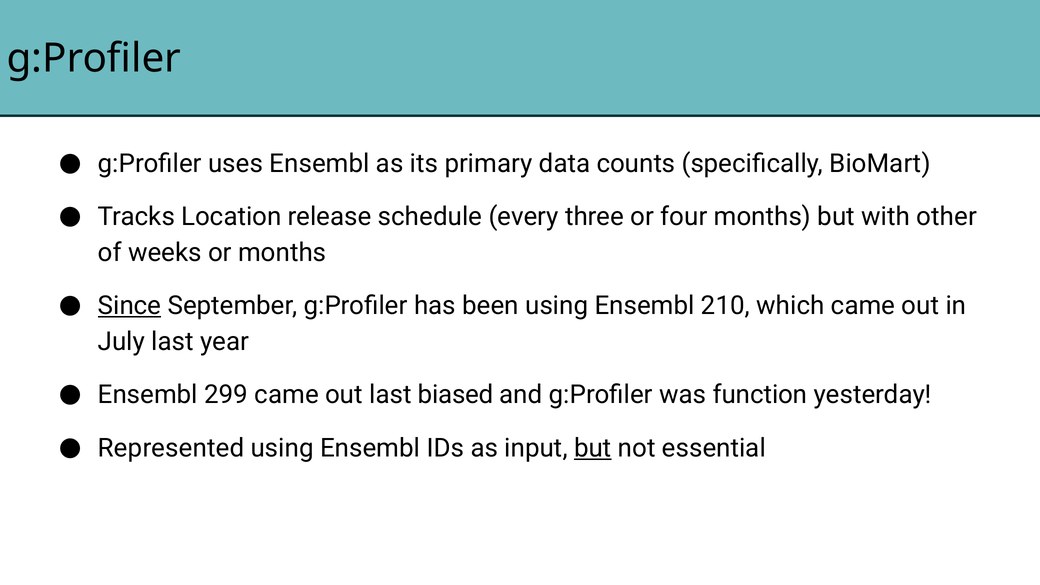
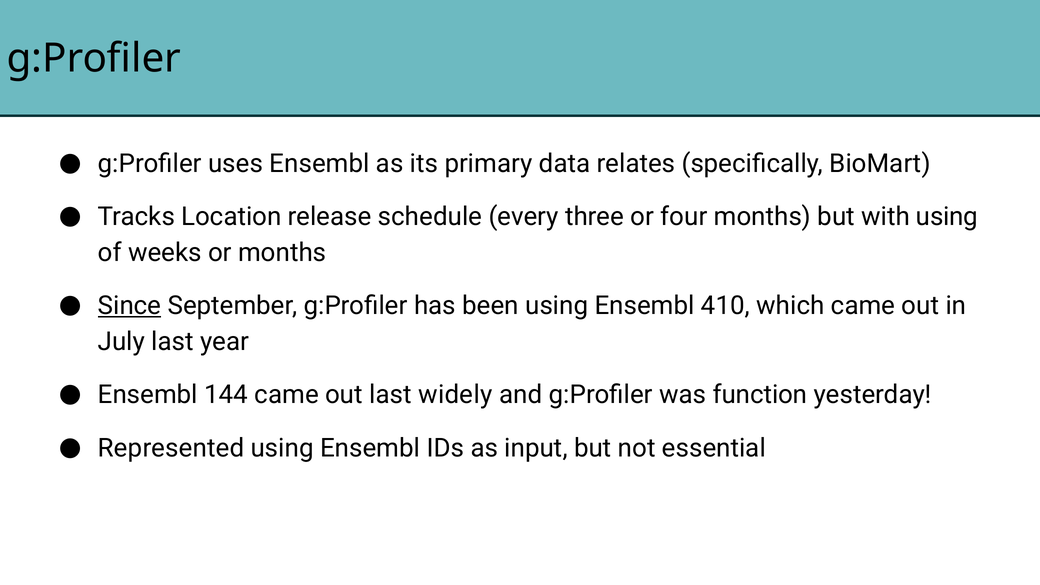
counts: counts -> relates (636, 164)
with other: other -> using (947, 217)
210: 210 -> 410 (725, 306)
299: 299 -> 144 (226, 395)
biased: biased -> widely (455, 395)
but underline: present -> none (593, 448)
